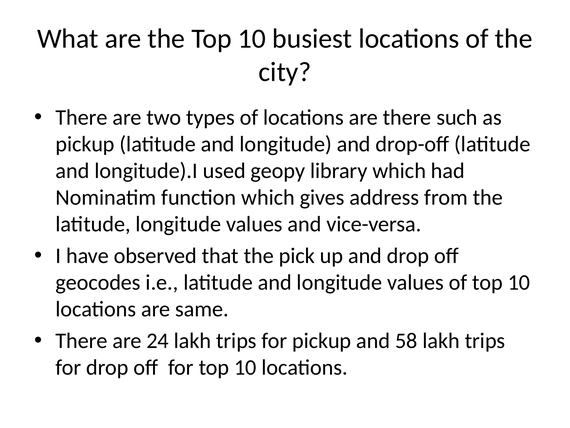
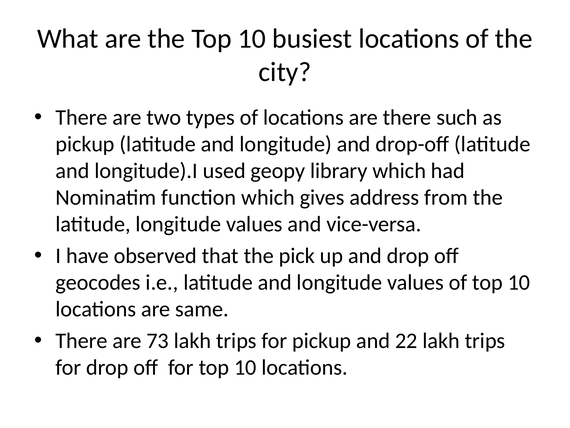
24: 24 -> 73 (158, 341)
58: 58 -> 22 (406, 341)
